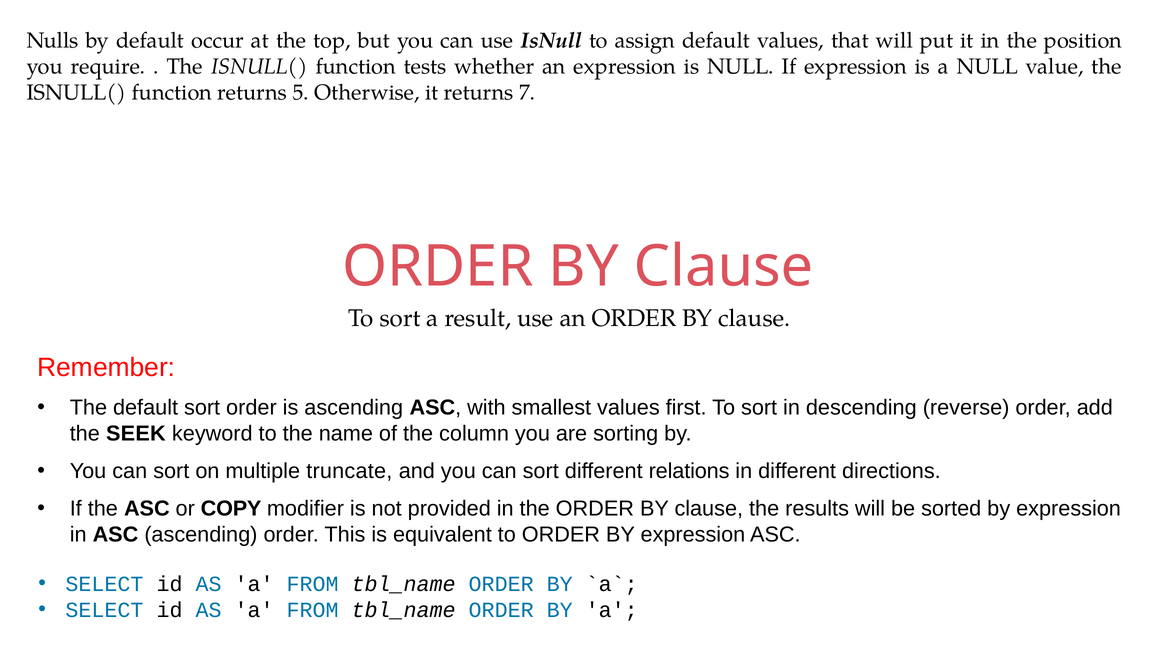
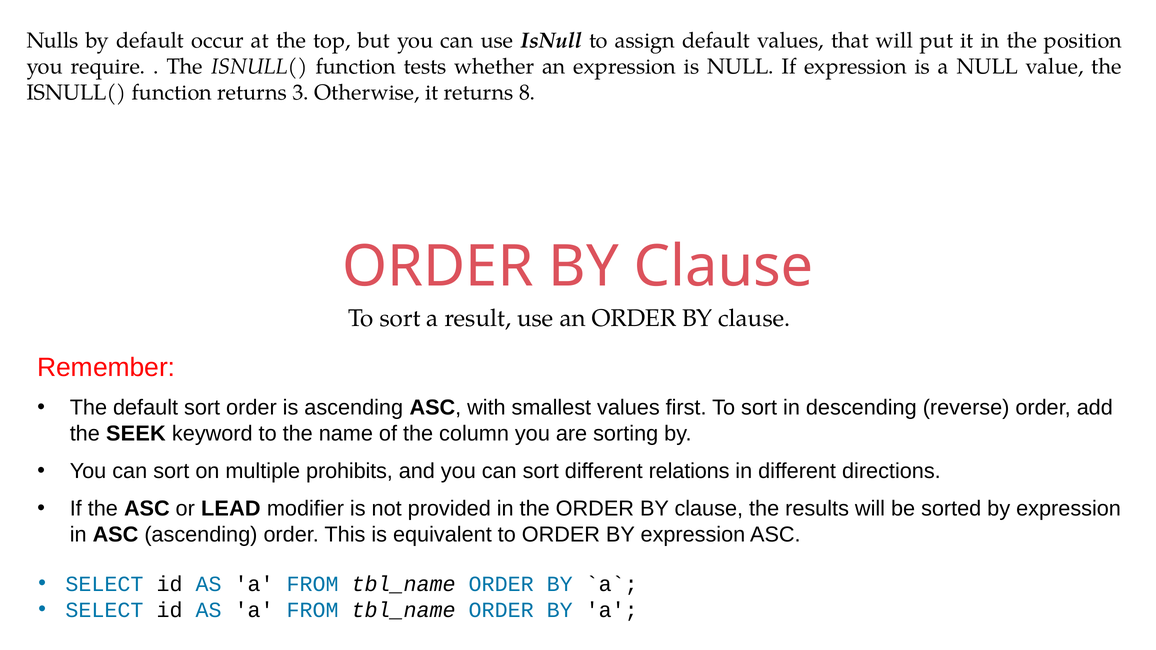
5: 5 -> 3 (301, 92)
7: 7 -> 8 (527, 92)
truncate: truncate -> prohibits (349, 471)
COPY: COPY -> LEAD (231, 509)
